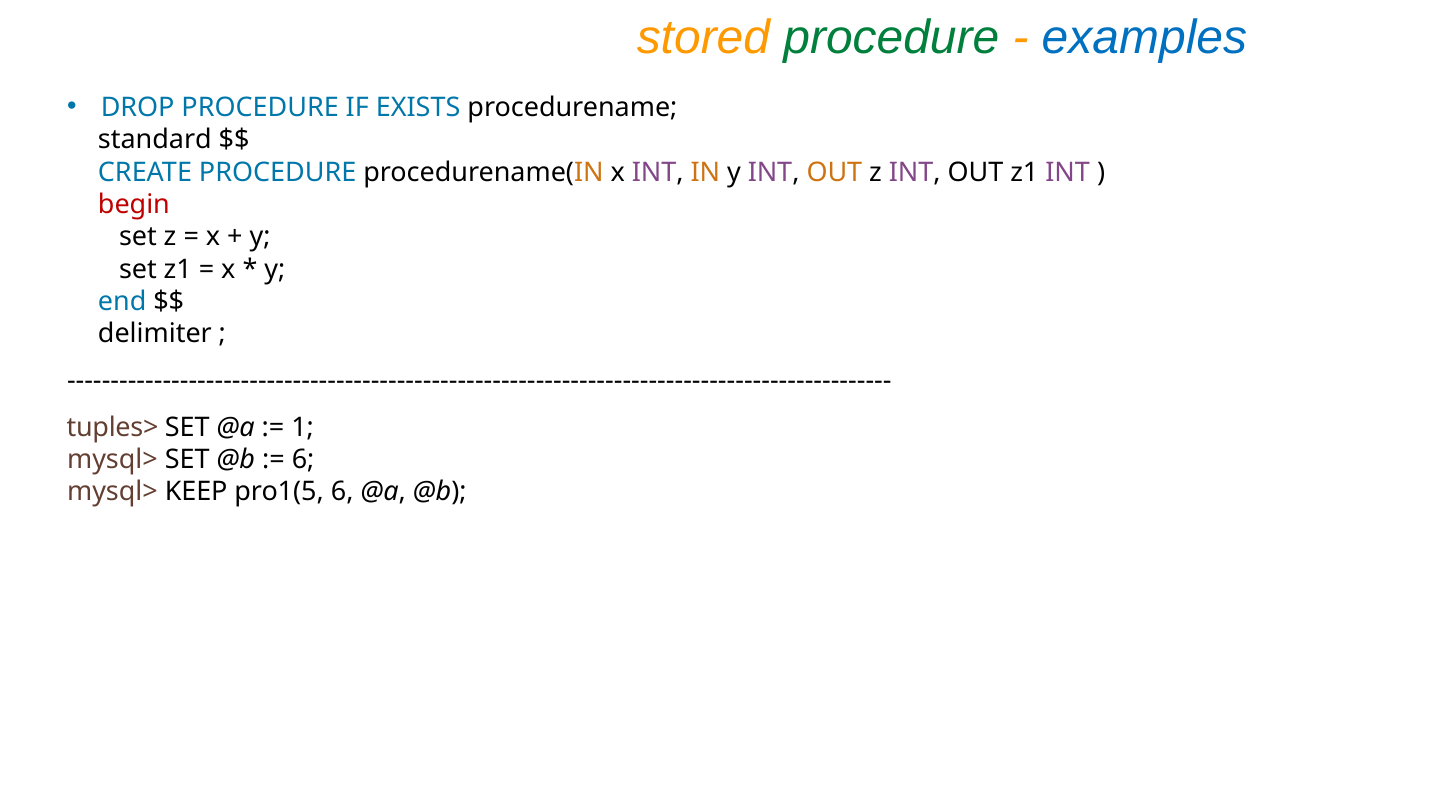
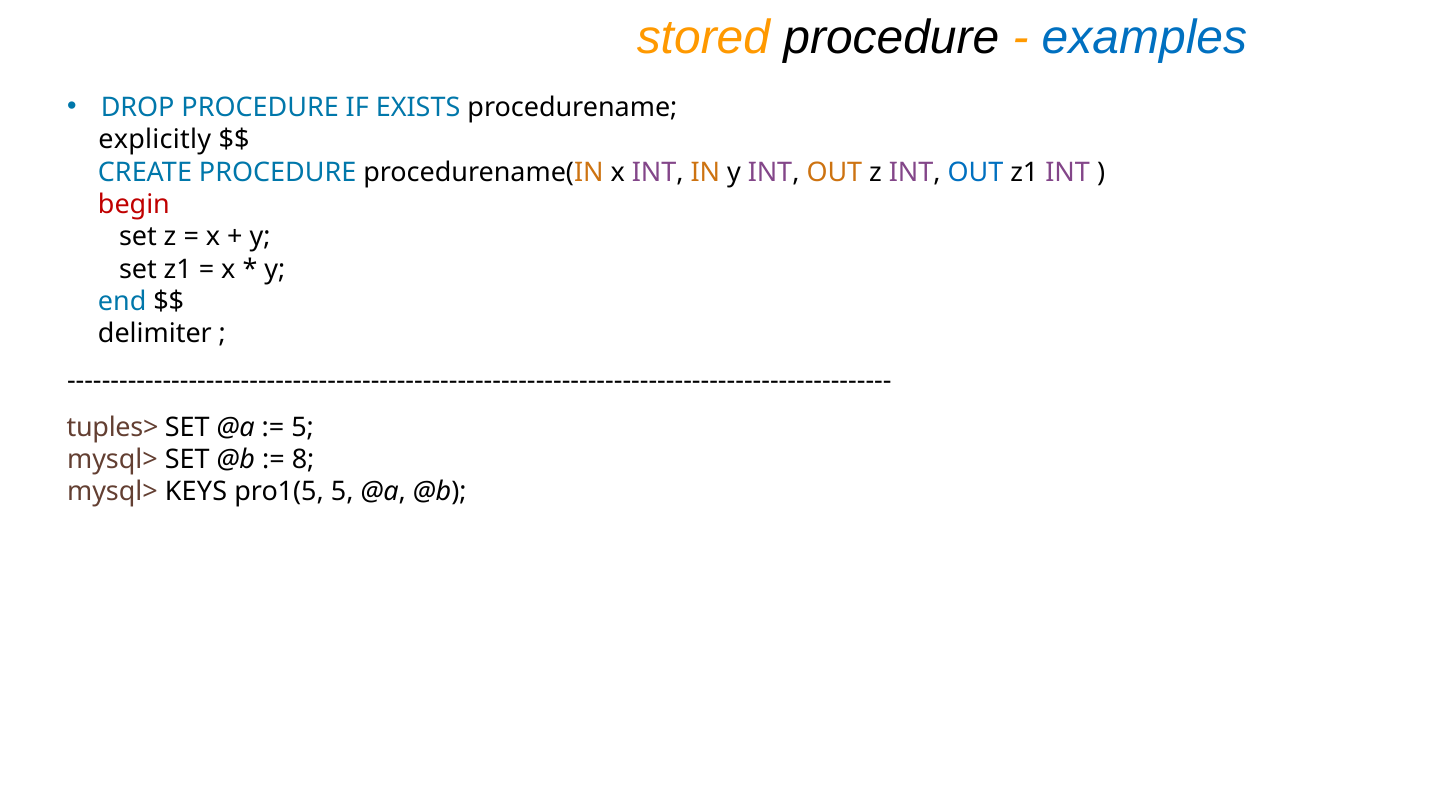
procedure colour: green -> black (891, 37)
standard: standard -> explicitly (155, 140)
OUT colour: black -> blue (975, 172)
1: 1 -> 5 (303, 427)
6: 6 -> 8 (303, 460)
KEEP: KEEP -> KEYS (196, 492)
pro1(5 6: 6 -> 5 (342, 492)
